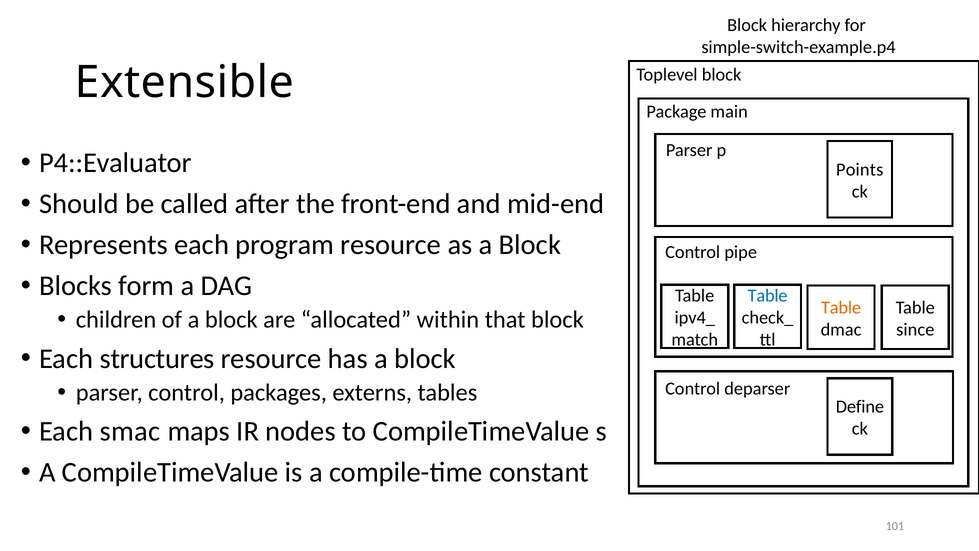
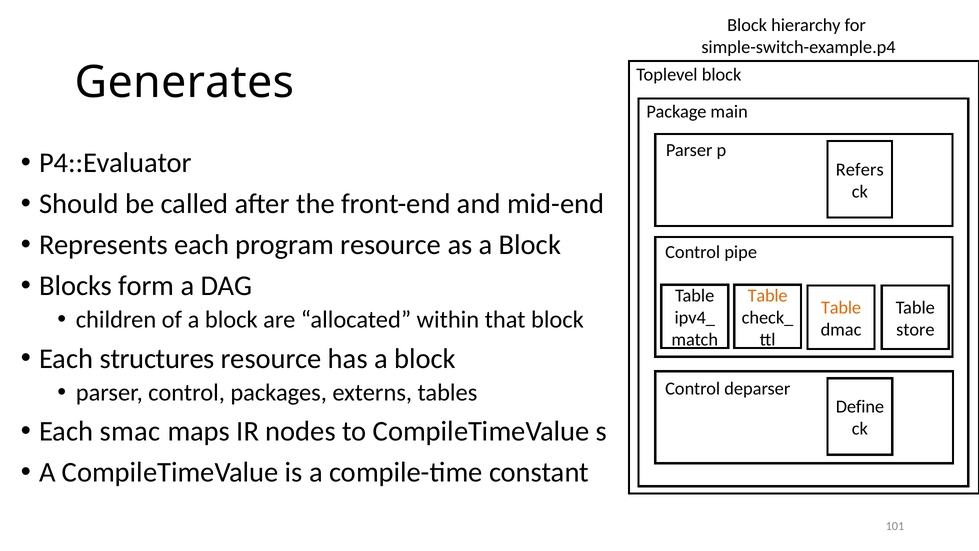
Extensible: Extensible -> Generates (184, 82)
Points: Points -> Refers (860, 169)
Table colour: blue -> orange (768, 296)
since: since -> store (915, 329)
